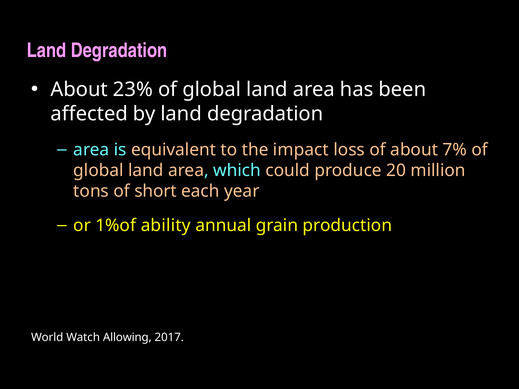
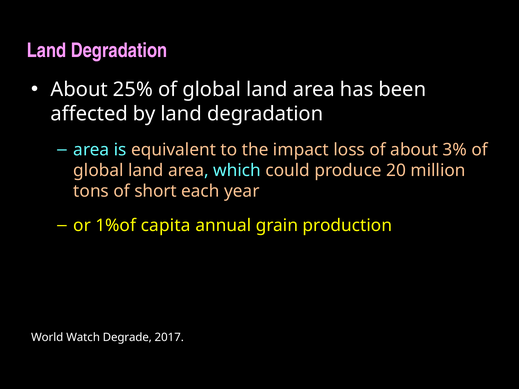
23%: 23% -> 25% (133, 90)
7%: 7% -> 3% (455, 150)
ability: ability -> capita (166, 226)
Allowing: Allowing -> Degrade (127, 338)
